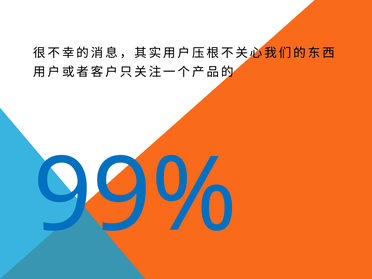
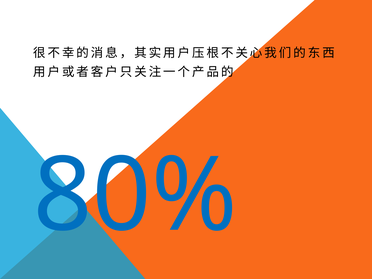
99%: 99% -> 80% (135, 196)
